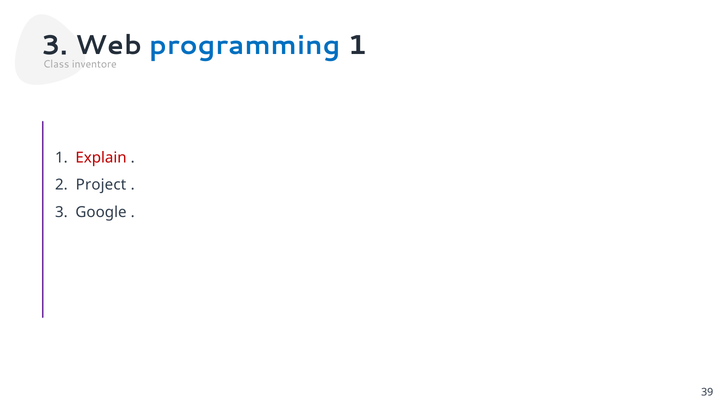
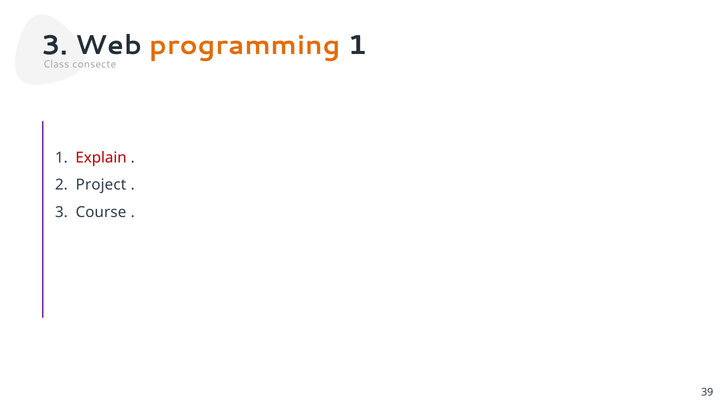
programming colour: blue -> orange (245, 45)
inventore: inventore -> consecte (94, 64)
Google: Google -> Course (101, 212)
